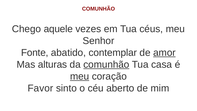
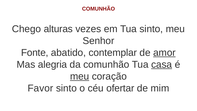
aquele: aquele -> alturas (58, 29)
Tua céus: céus -> sinto (151, 29)
alturas: alturas -> alegria (53, 64)
comunhão underline: present -> none (106, 64)
casa underline: none -> present (162, 64)
aberto: aberto -> ofertar (120, 88)
